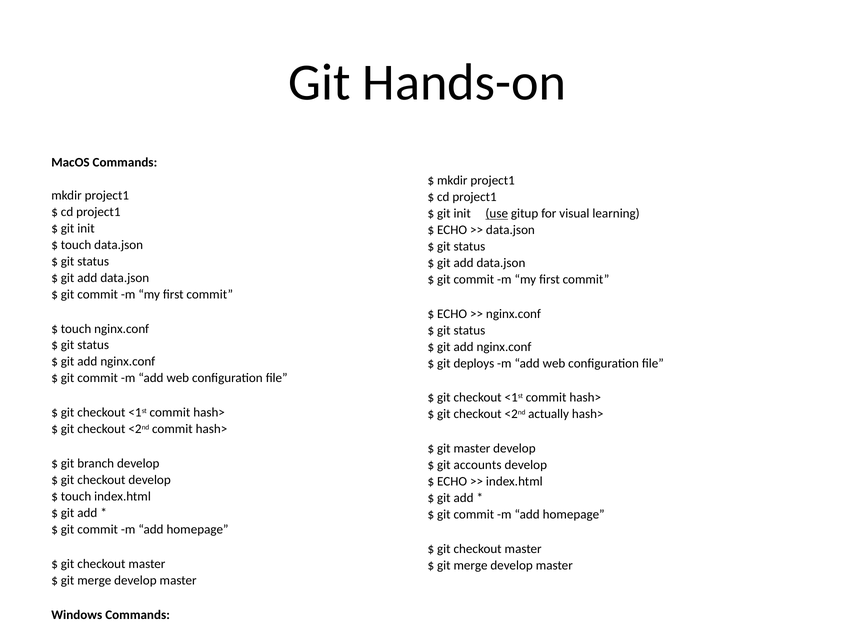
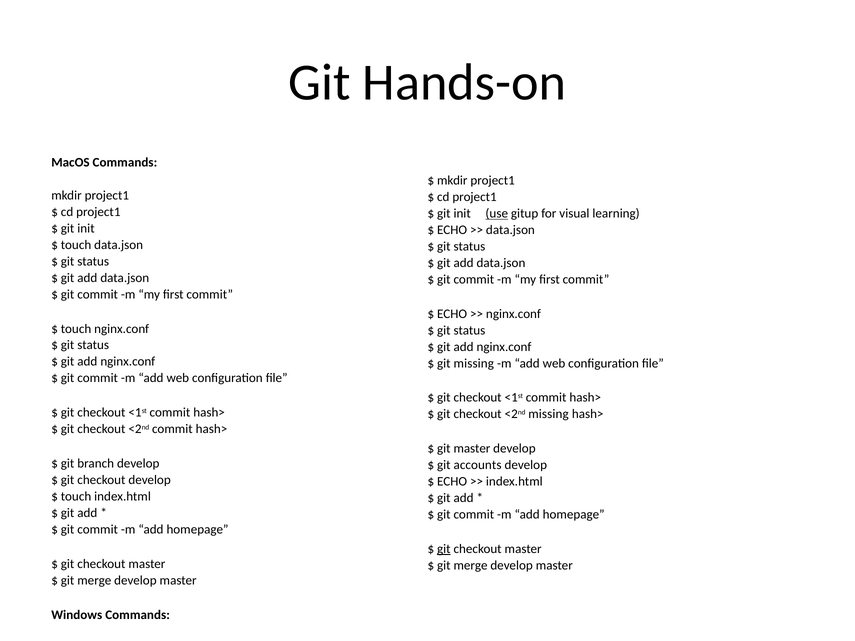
git deploys: deploys -> missing (474, 363)
<2nd actually: actually -> missing (549, 414)
git underline: none -> present (444, 549)
